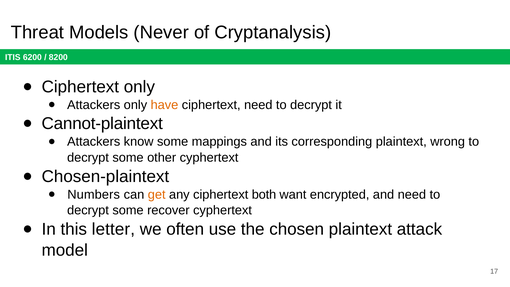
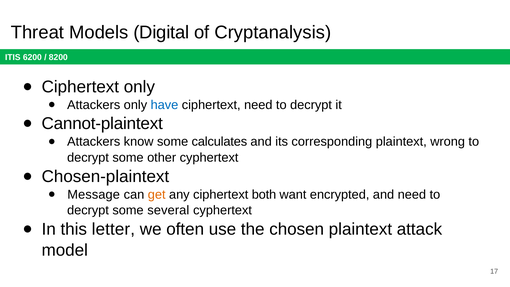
Never: Never -> Digital (161, 33)
have colour: orange -> blue (164, 105)
mappings: mappings -> calculates (219, 142)
Numbers: Numbers -> Message (94, 194)
recover: recover -> several (168, 210)
